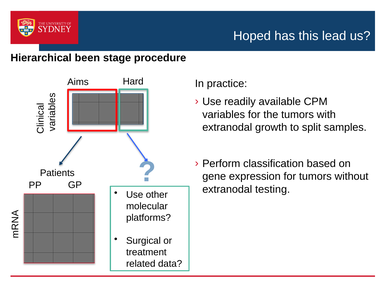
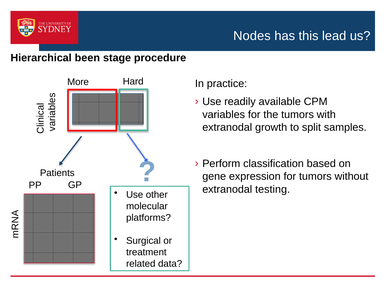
Hoped: Hoped -> Nodes (252, 36)
Aims: Aims -> More (78, 82)
